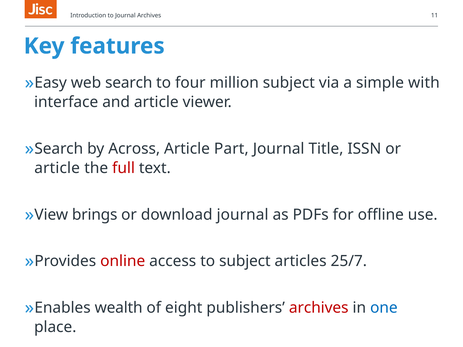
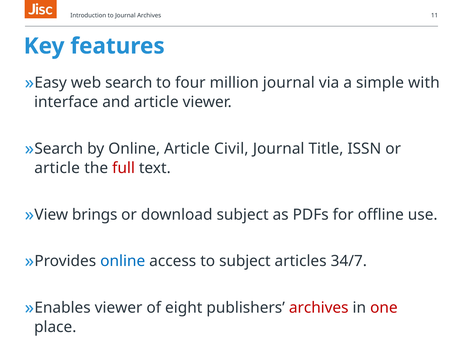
million subject: subject -> journal (289, 83)
by Across: Across -> Online (134, 149)
Part: Part -> Civil (231, 149)
download journal: journal -> subject (243, 215)
online colour: red -> blue (123, 261)
25/7: 25/7 -> 34/7 (349, 261)
wealth: wealth -> viewer (119, 308)
one colour: blue -> red (384, 308)
